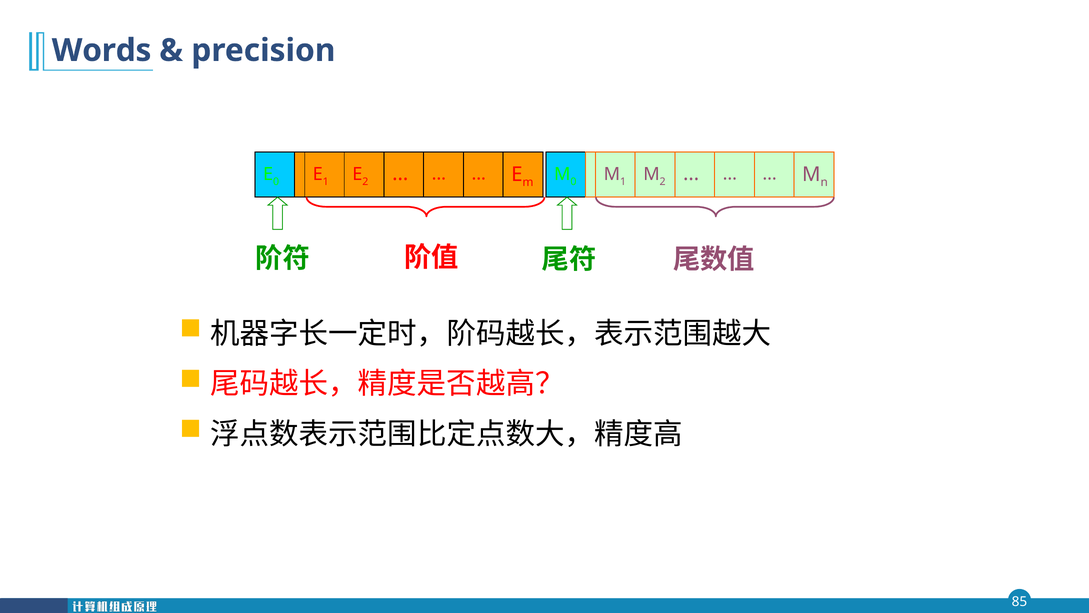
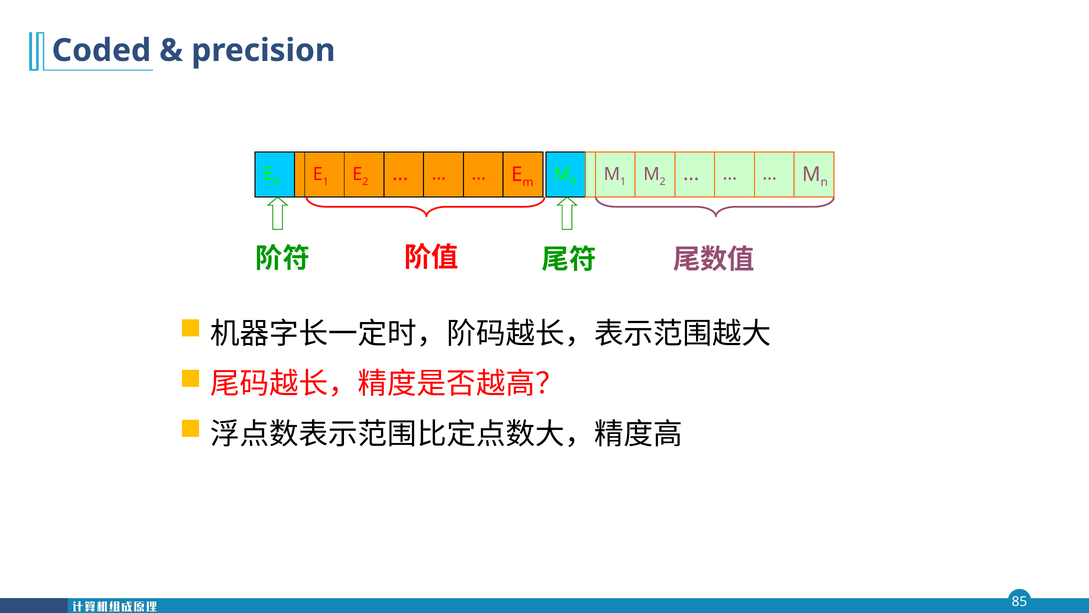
Words: Words -> Coded (101, 50)
